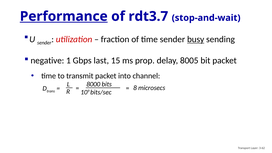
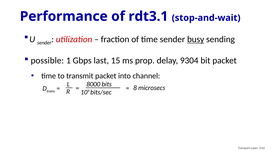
Performance underline: present -> none (64, 16)
rdt3.7: rdt3.7 -> rdt3.1 (148, 16)
negative: negative -> possible (47, 61)
8005: 8005 -> 9304 (189, 61)
